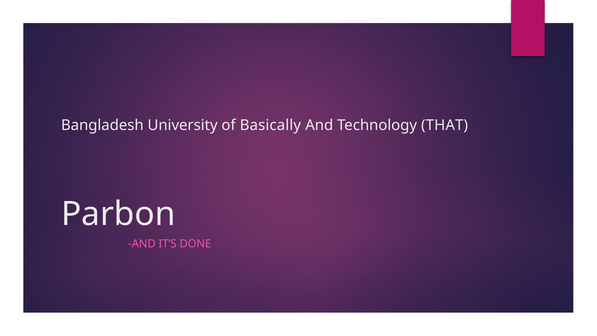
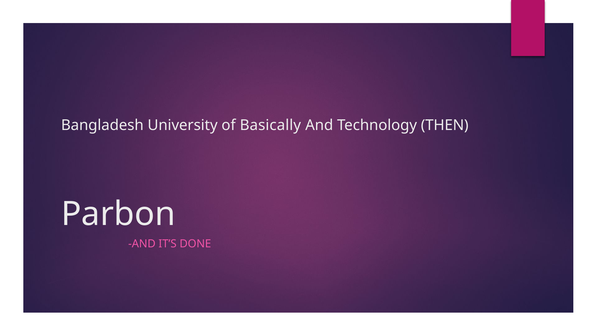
THAT: THAT -> THEN (445, 125)
